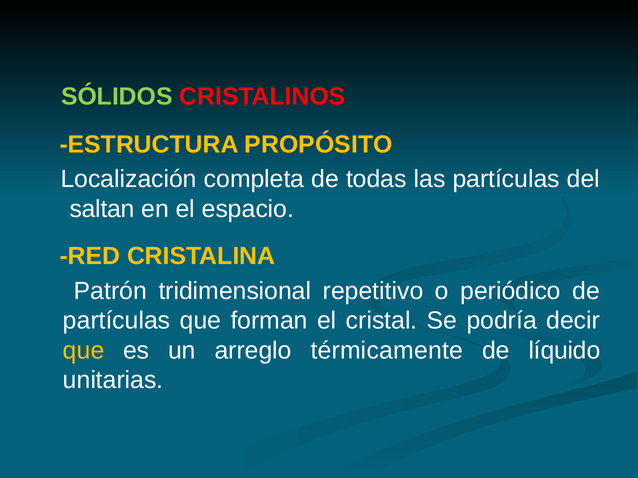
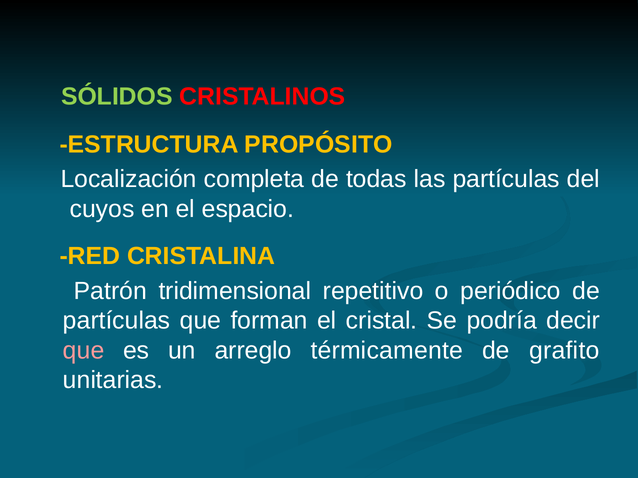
saltan: saltan -> cuyos (102, 209)
que colour: yellow -> pink (84, 351)
líquido: líquido -> grafito (564, 351)
